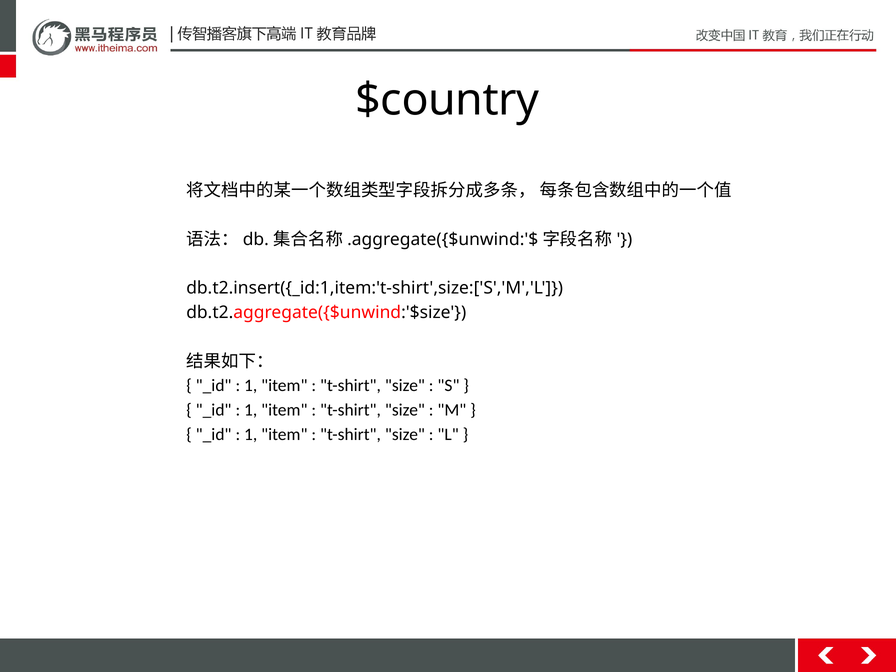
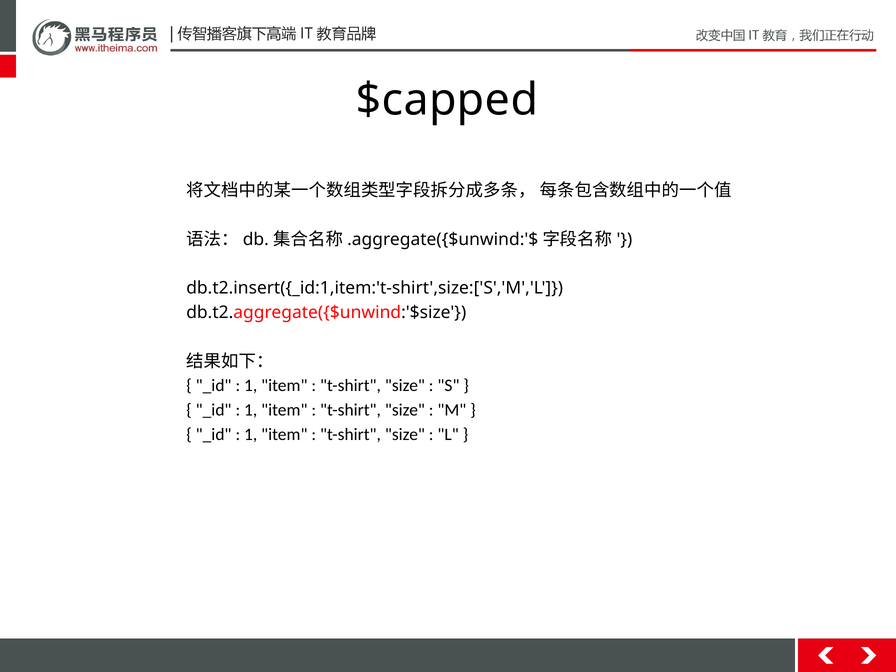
$country: $country -> $capped (447, 100)
